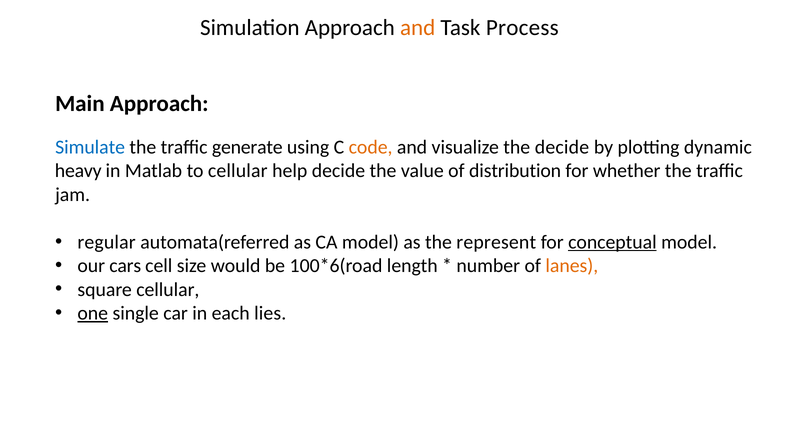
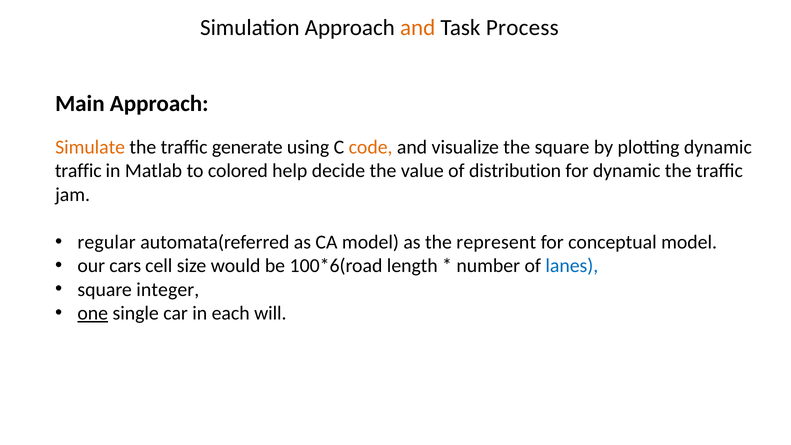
Simulate colour: blue -> orange (90, 147)
the decide: decide -> square (562, 147)
heavy: heavy -> traffic (78, 171)
to cellular: cellular -> colored (238, 171)
for whether: whether -> dynamic (627, 171)
conceptual underline: present -> none (612, 242)
lanes colour: orange -> blue (572, 266)
square cellular: cellular -> integer (168, 290)
lies: lies -> will (270, 313)
